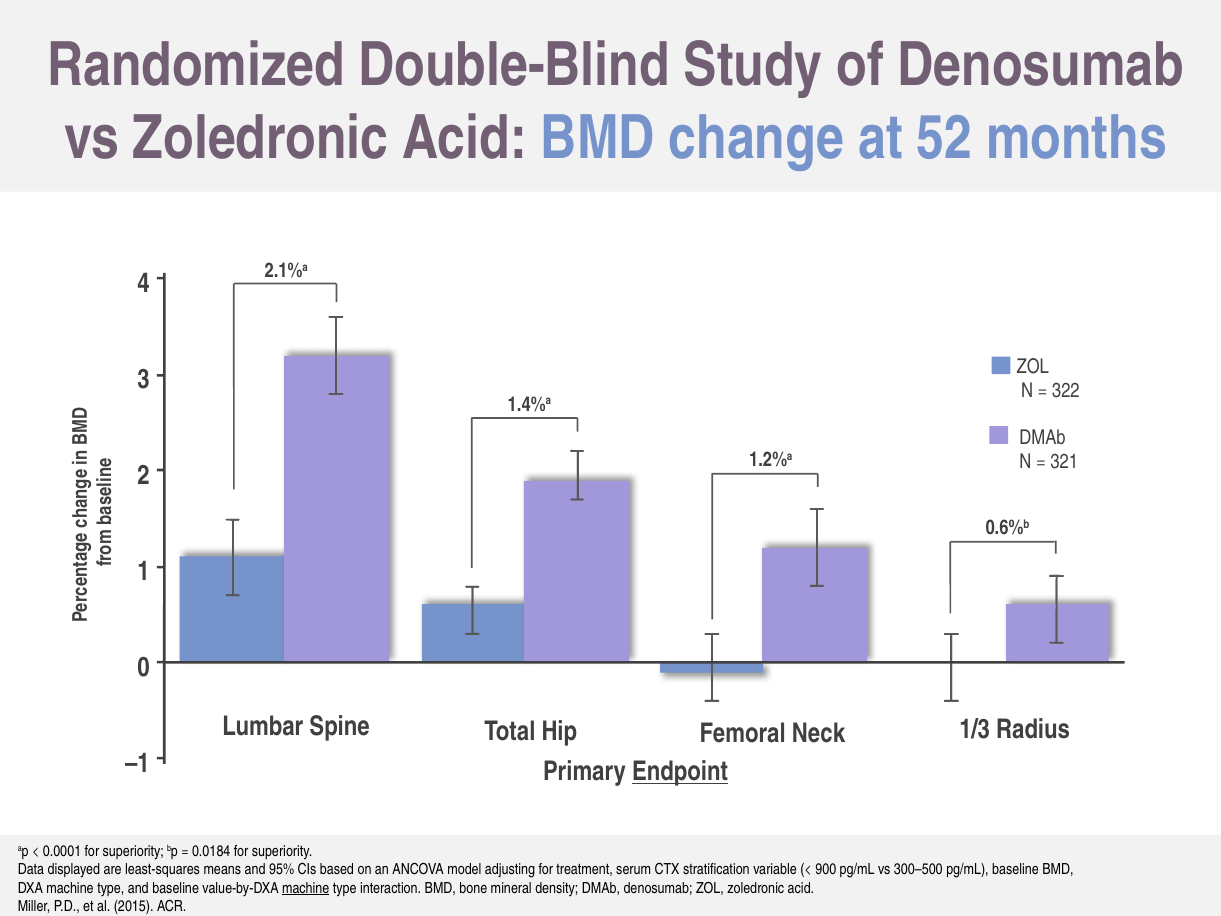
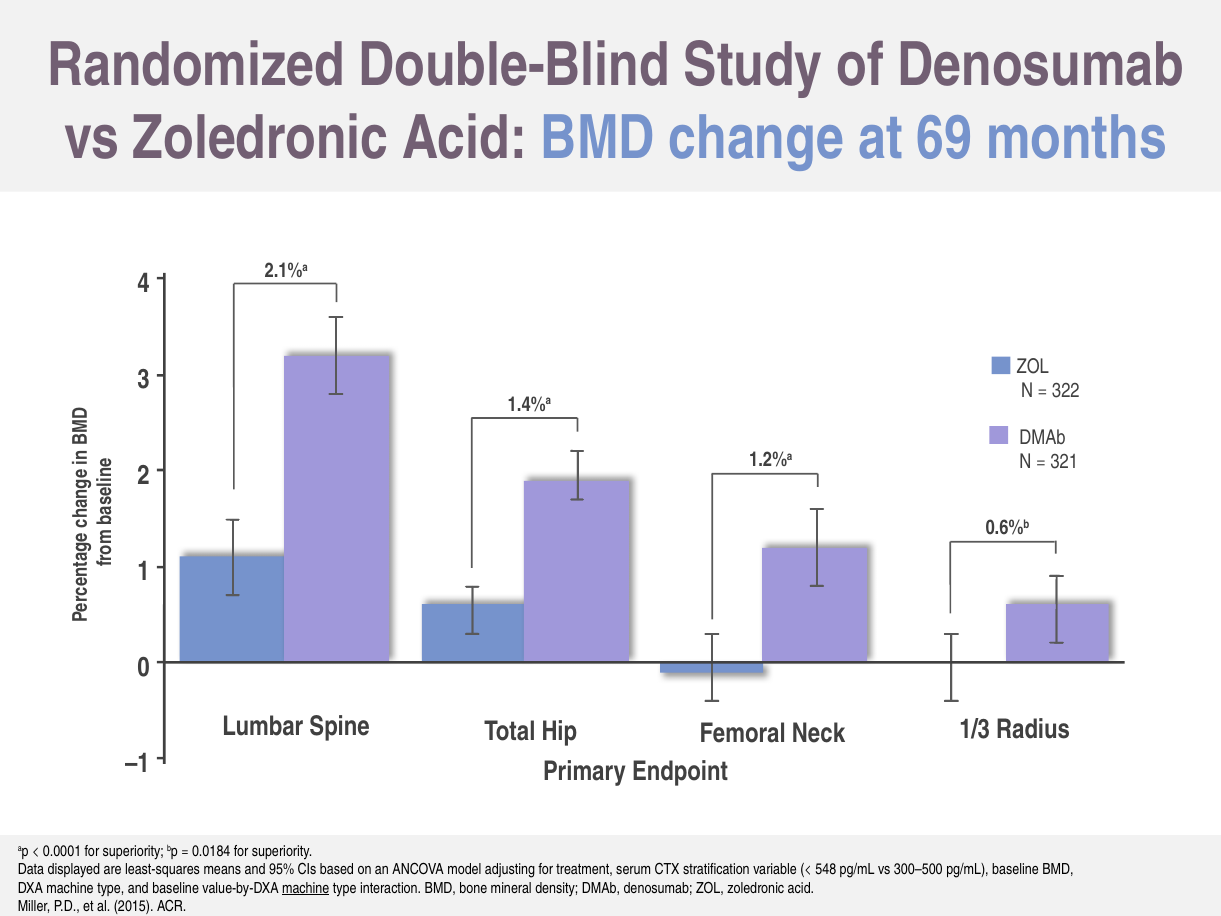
52: 52 -> 69 (945, 138)
Endpoint underline: present -> none (680, 771)
900: 900 -> 548 (826, 870)
